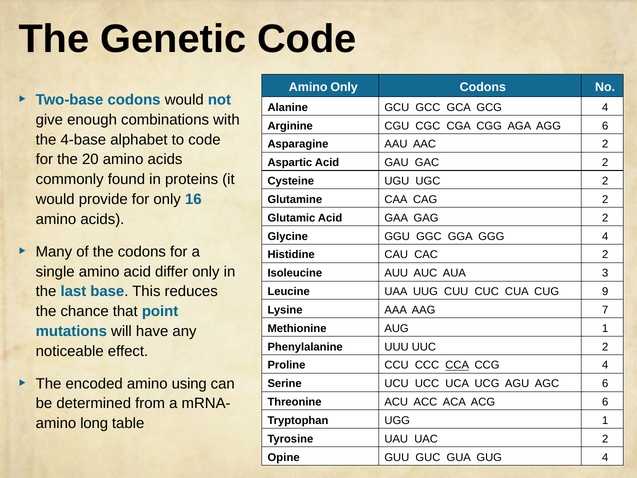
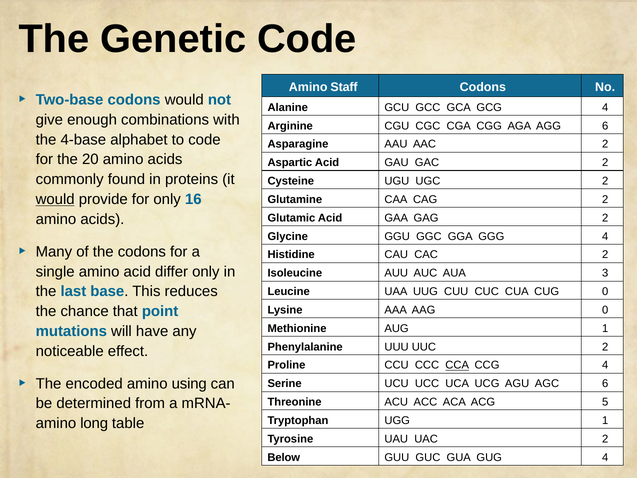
Amino Only: Only -> Staff (344, 87)
would underline: none -> present (55, 199)
CUG 9: 9 -> 0 (605, 291)
AAG 7: 7 -> 0 (605, 310)
ACG 6: 6 -> 5 (605, 402)
Opine: Opine -> Below (284, 457)
